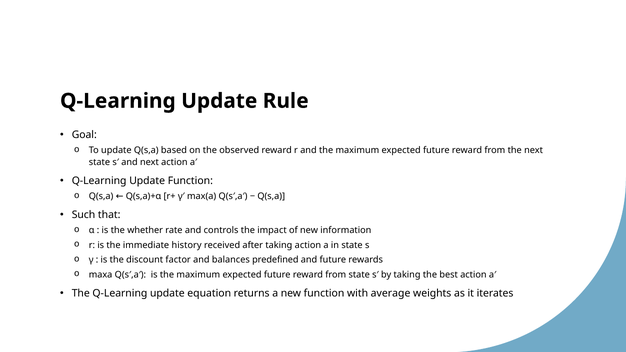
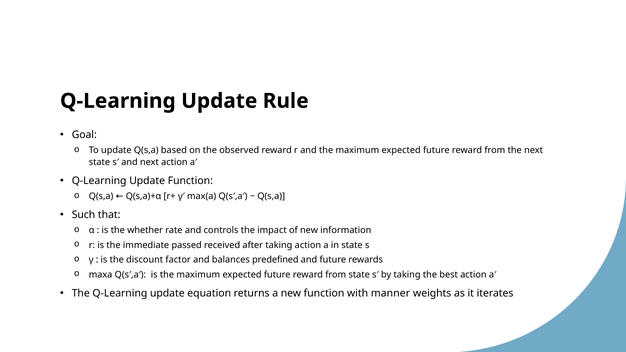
history: history -> passed (187, 245)
average: average -> manner (391, 293)
